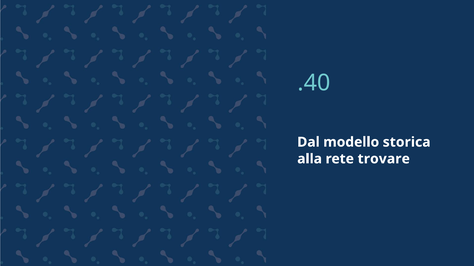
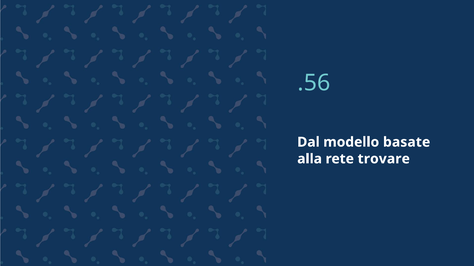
.40: .40 -> .56 (314, 83)
storica: storica -> basate (407, 142)
